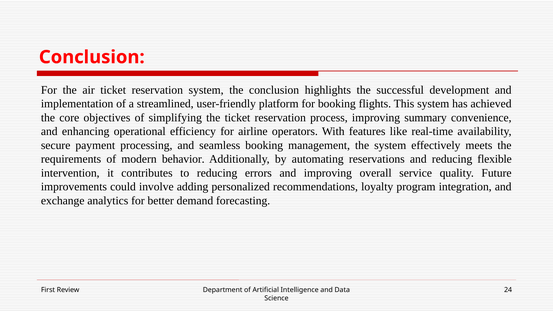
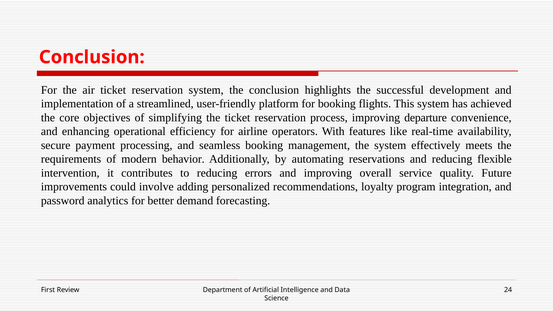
summary: summary -> departure (426, 118)
exchange: exchange -> password (63, 201)
